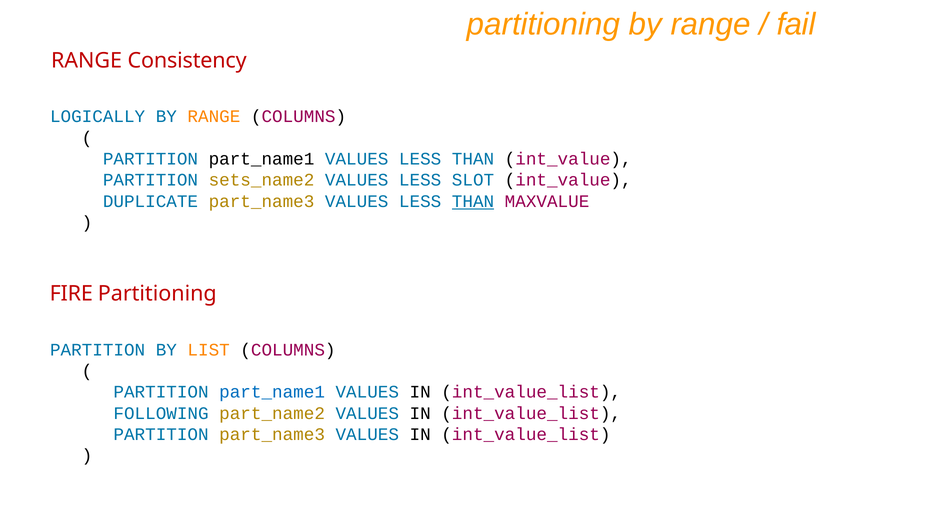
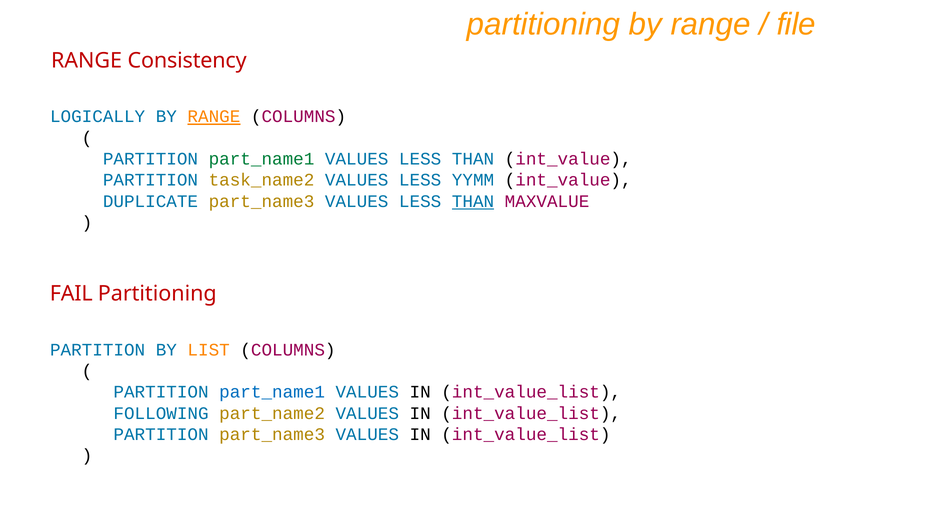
fail: fail -> file (796, 24)
RANGE underline: none -> present (214, 117)
part_name1 colour: black -> green (262, 159)
sets_name2: sets_name2 -> task_name2 (262, 180)
SLOT: SLOT -> YYMM (473, 180)
FIRE: FIRE -> FAIL (71, 293)
